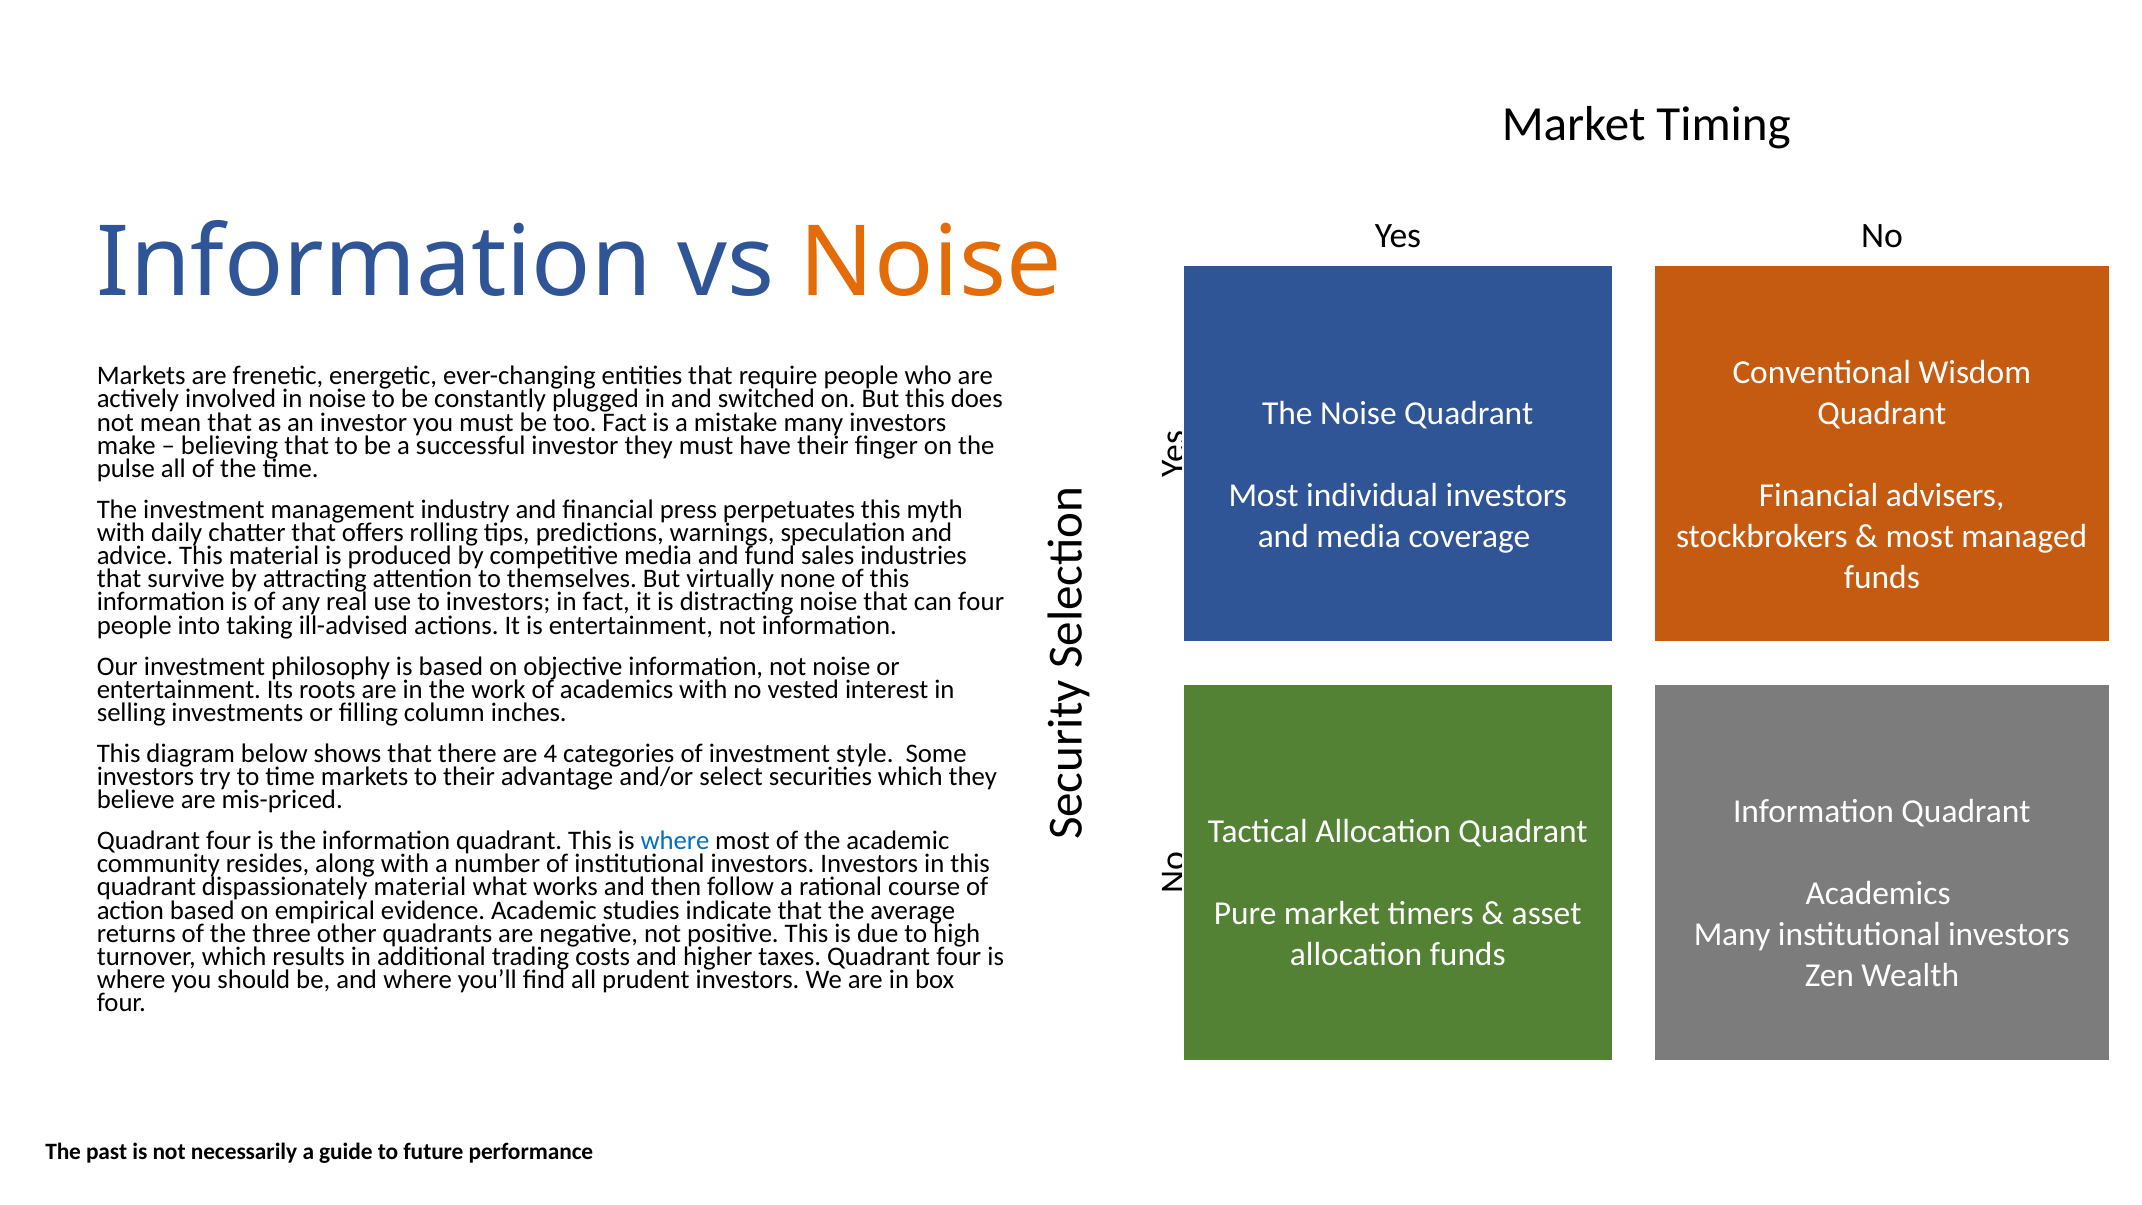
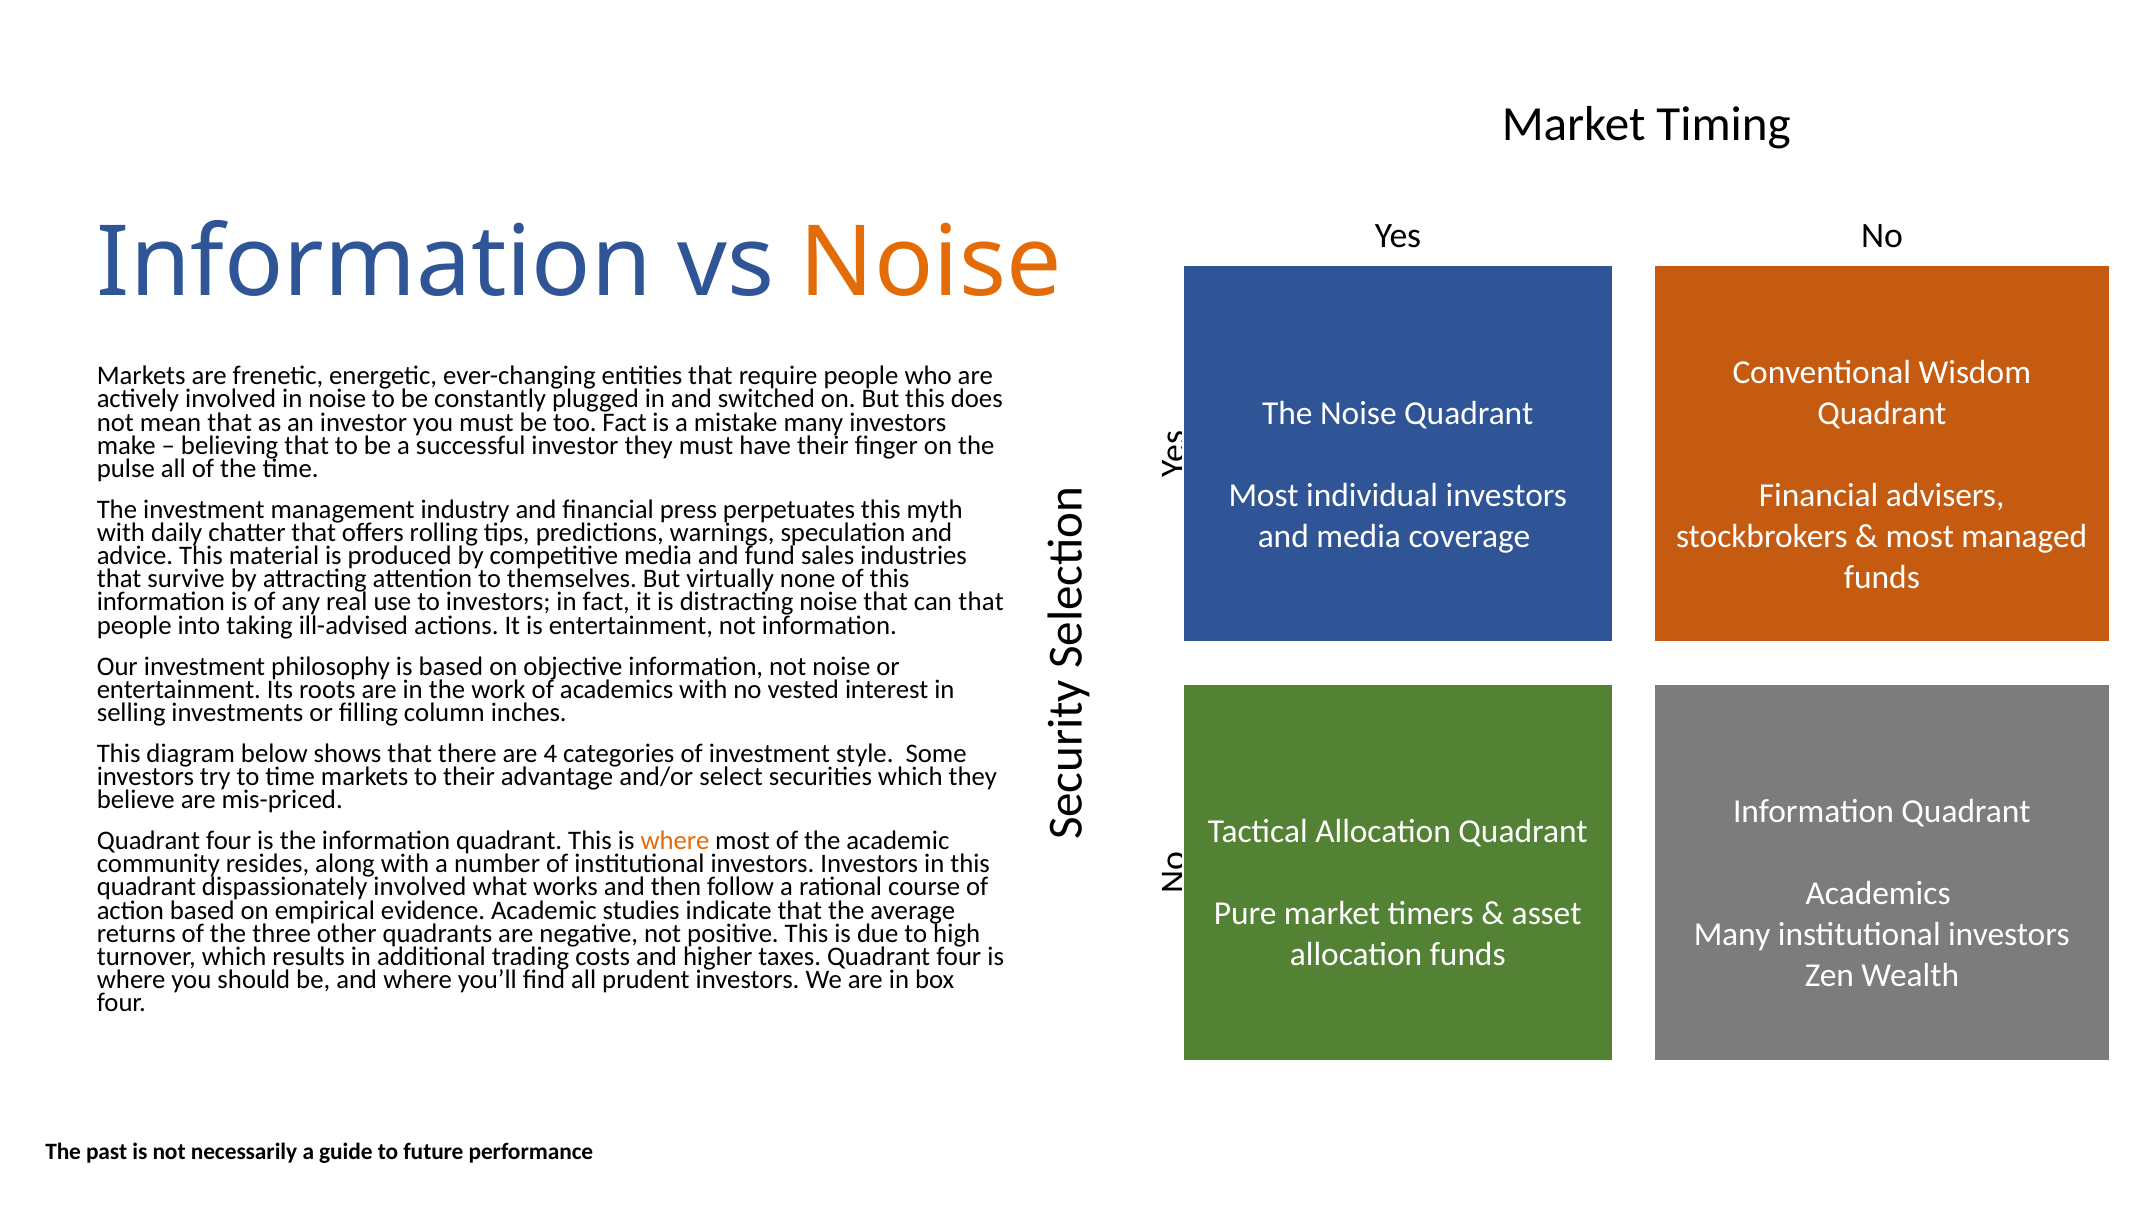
can four: four -> that (981, 602)
where colour: blue -> orange (675, 841)
dispassionately material: material -> involved (420, 887)
